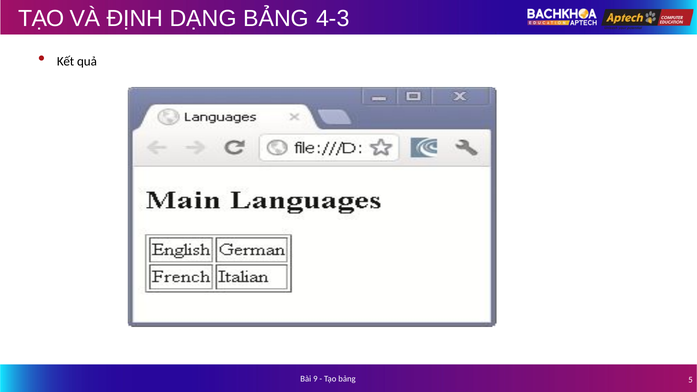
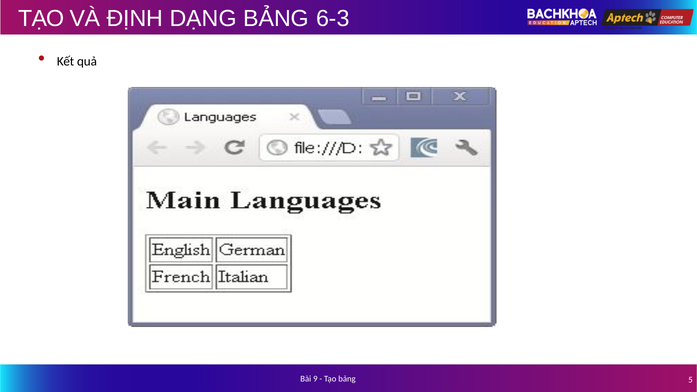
4-3: 4-3 -> 6-3 (333, 18)
